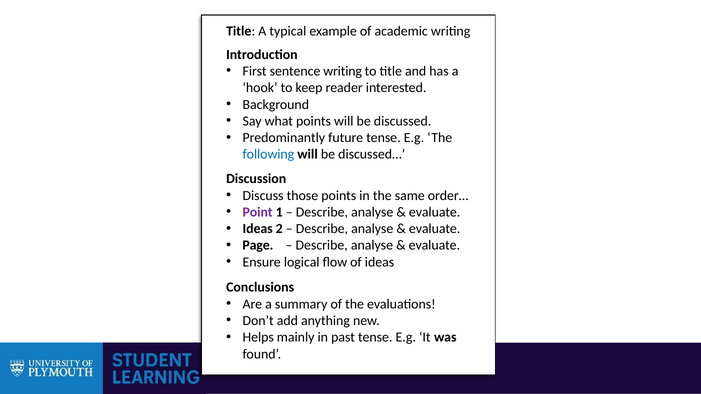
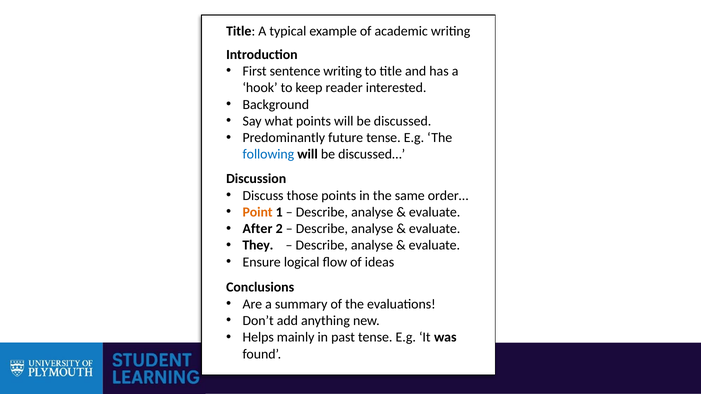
Point colour: purple -> orange (258, 212)
Ideas: Ideas -> After (258, 229)
Page: Page -> They (258, 246)
